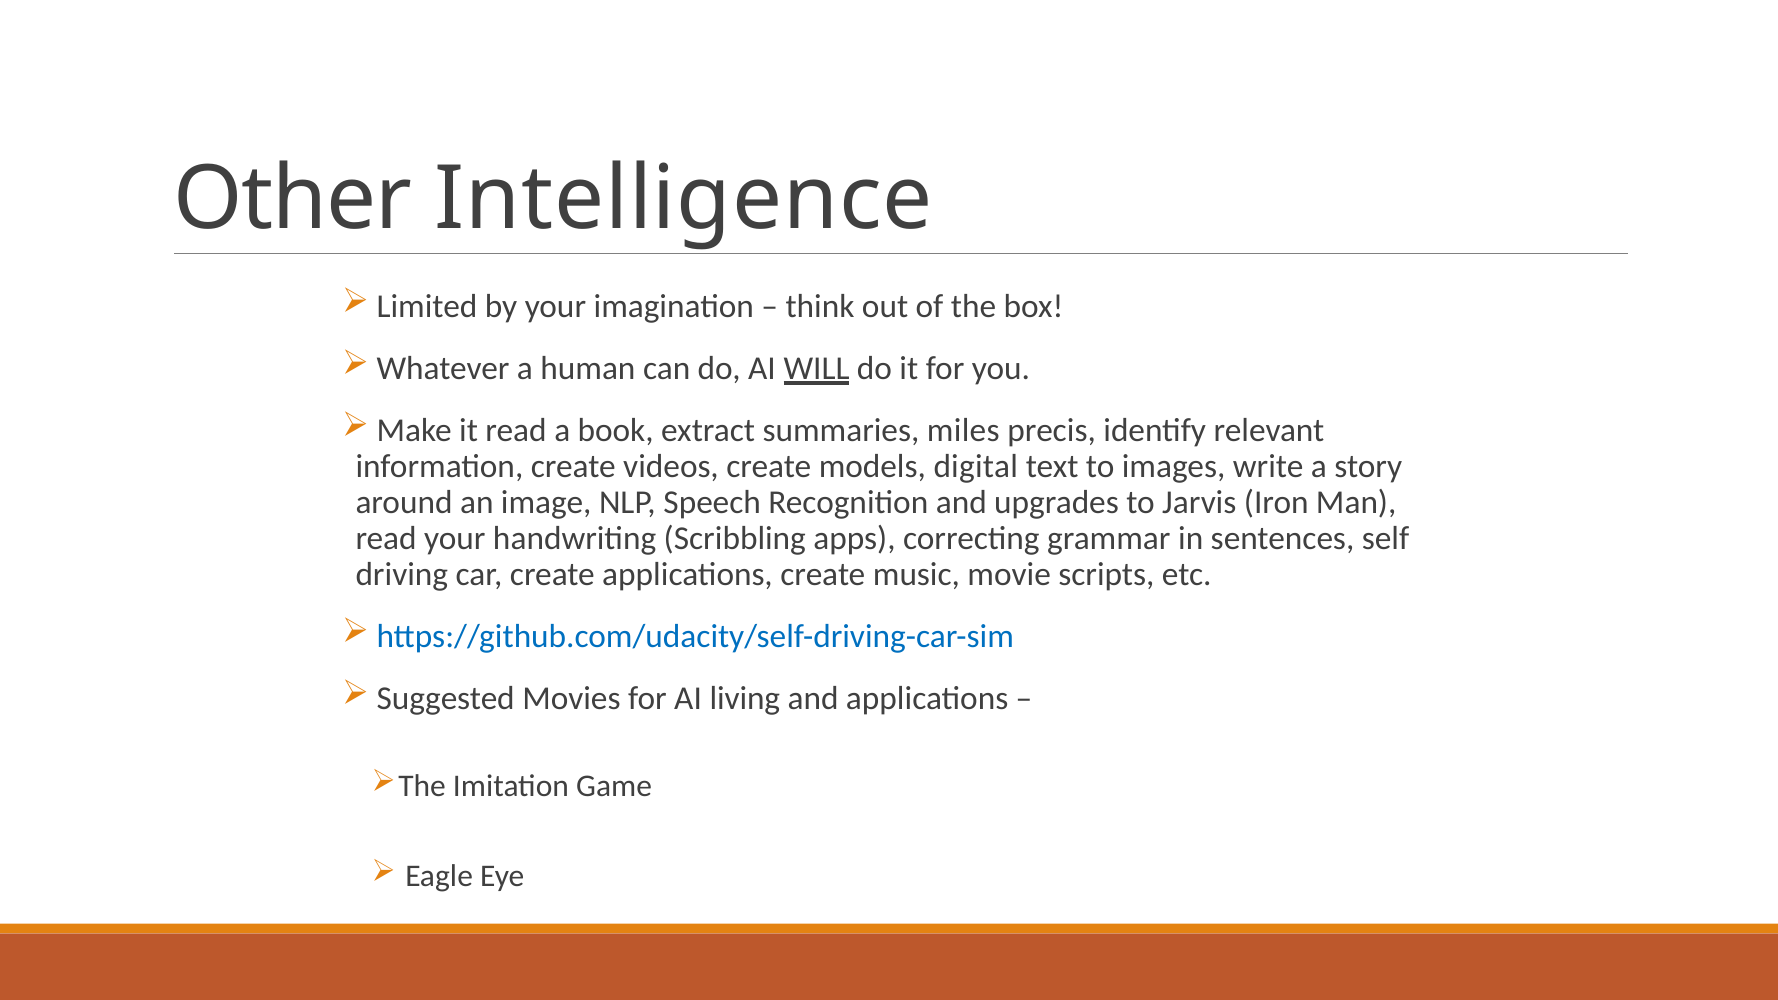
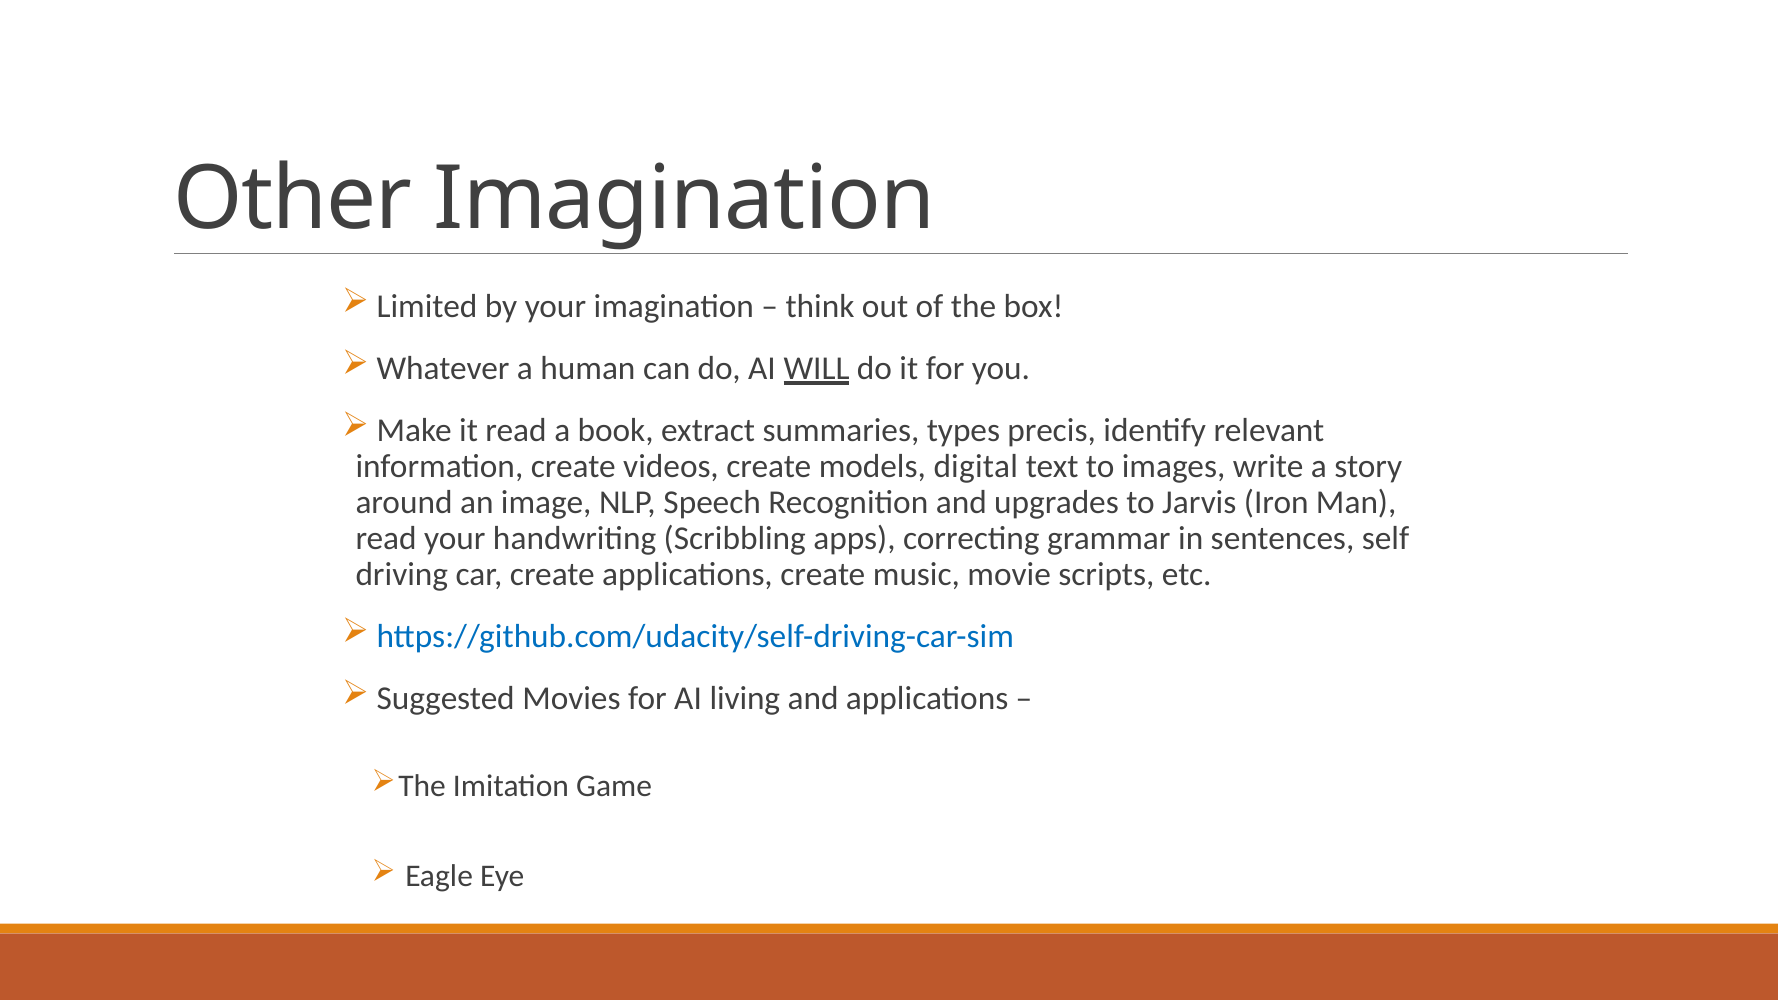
Other Intelligence: Intelligence -> Imagination (684, 199)
miles: miles -> types (963, 431)
